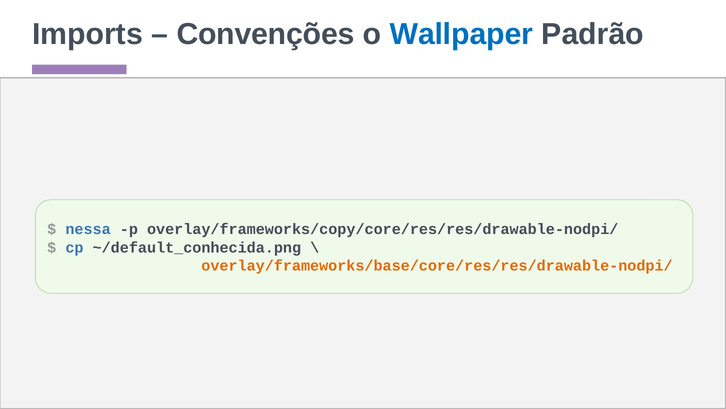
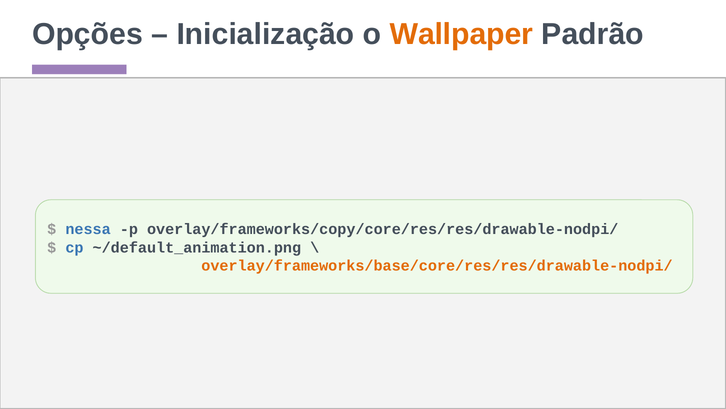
Imports: Imports -> Opções (87, 34)
Convenções: Convenções -> Inicialização (265, 34)
Wallpaper colour: blue -> orange (461, 34)
~/default_conhecida.png: ~/default_conhecida.png -> ~/default_animation.png (197, 247)
